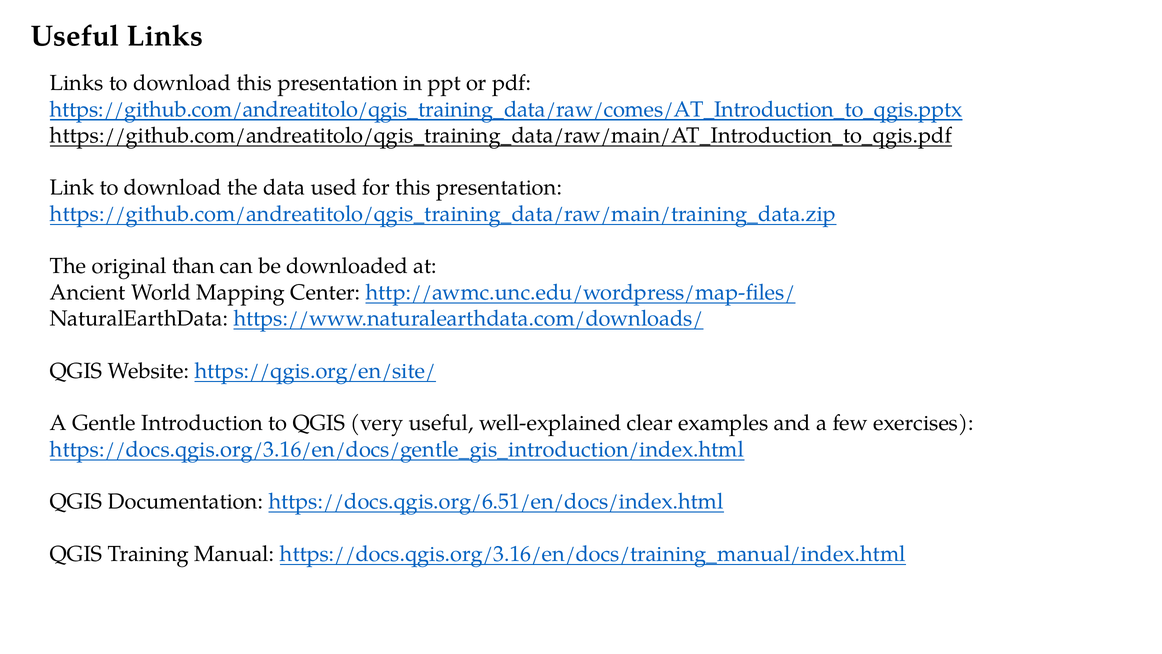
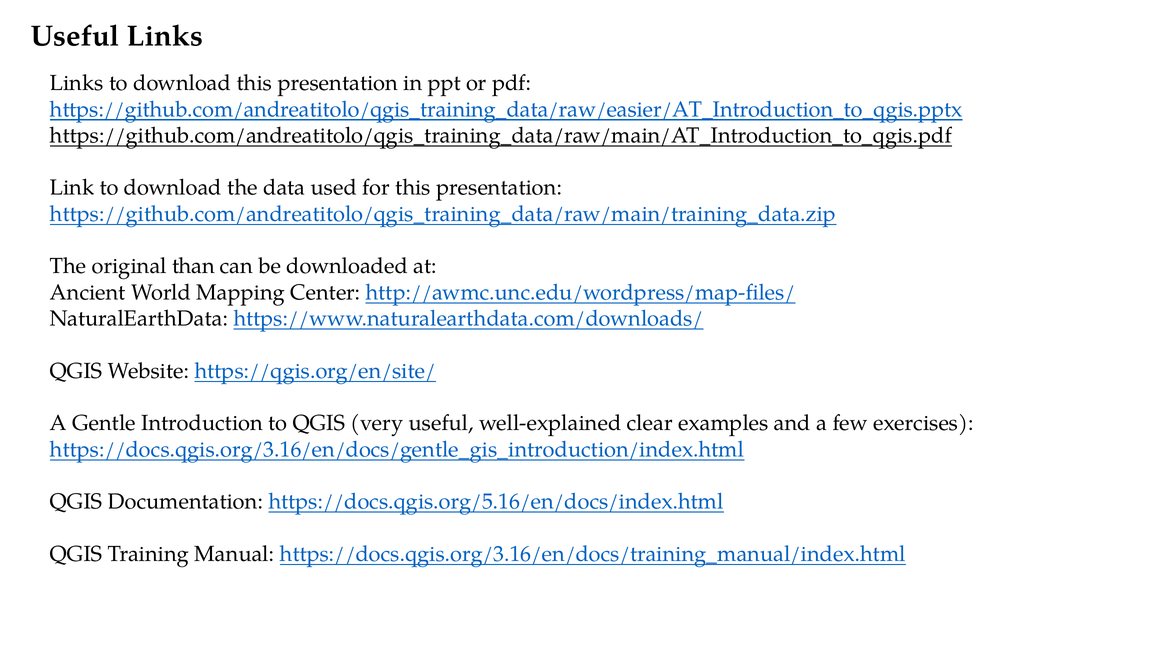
https://github.com/andreatitolo/qgis_training_data/raw/comes/AT_Introduction_to_qgis.pptx: https://github.com/andreatitolo/qgis_training_data/raw/comes/AT_Introduction_to_qgis.pptx -> https://github.com/andreatitolo/qgis_training_data/raw/easier/AT_Introduction_to_qgis.pptx (506, 109)
https://docs.qgis.org/6.51/en/docs/index.html: https://docs.qgis.org/6.51/en/docs/index.html -> https://docs.qgis.org/5.16/en/docs/index.html (496, 501)
